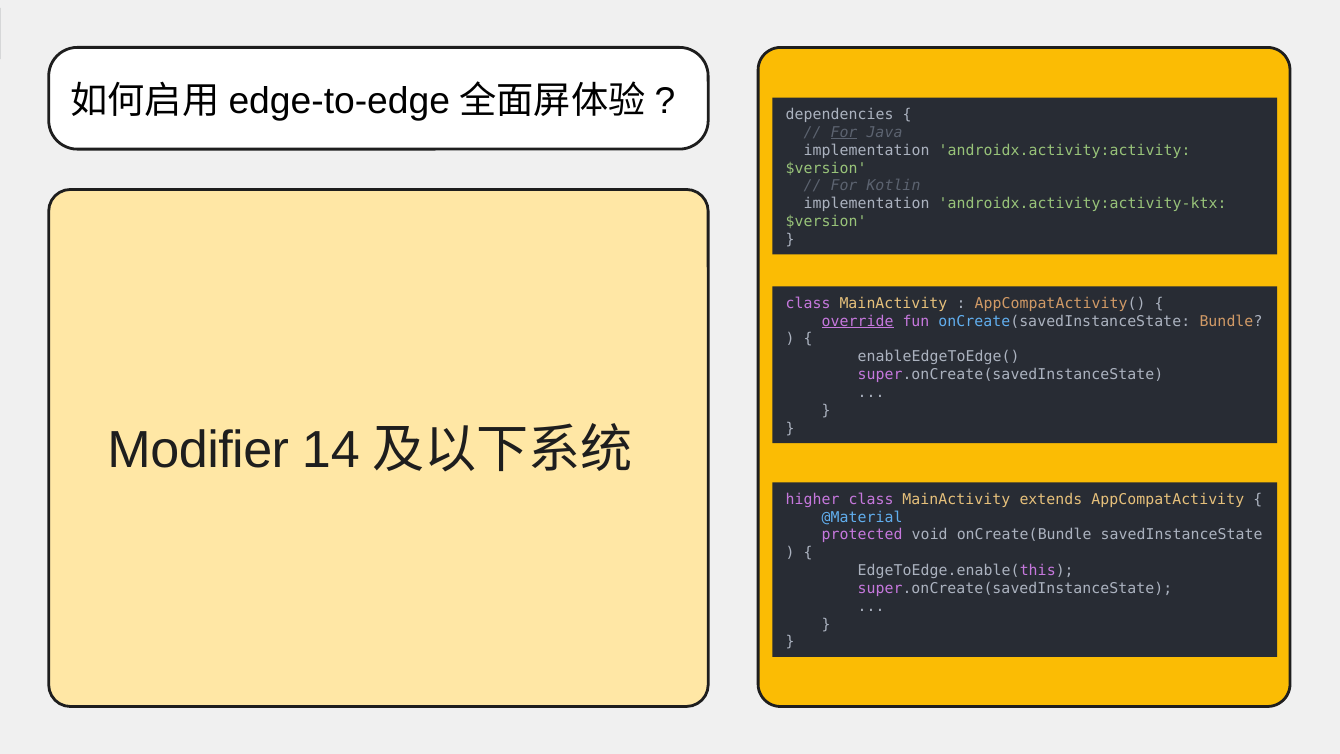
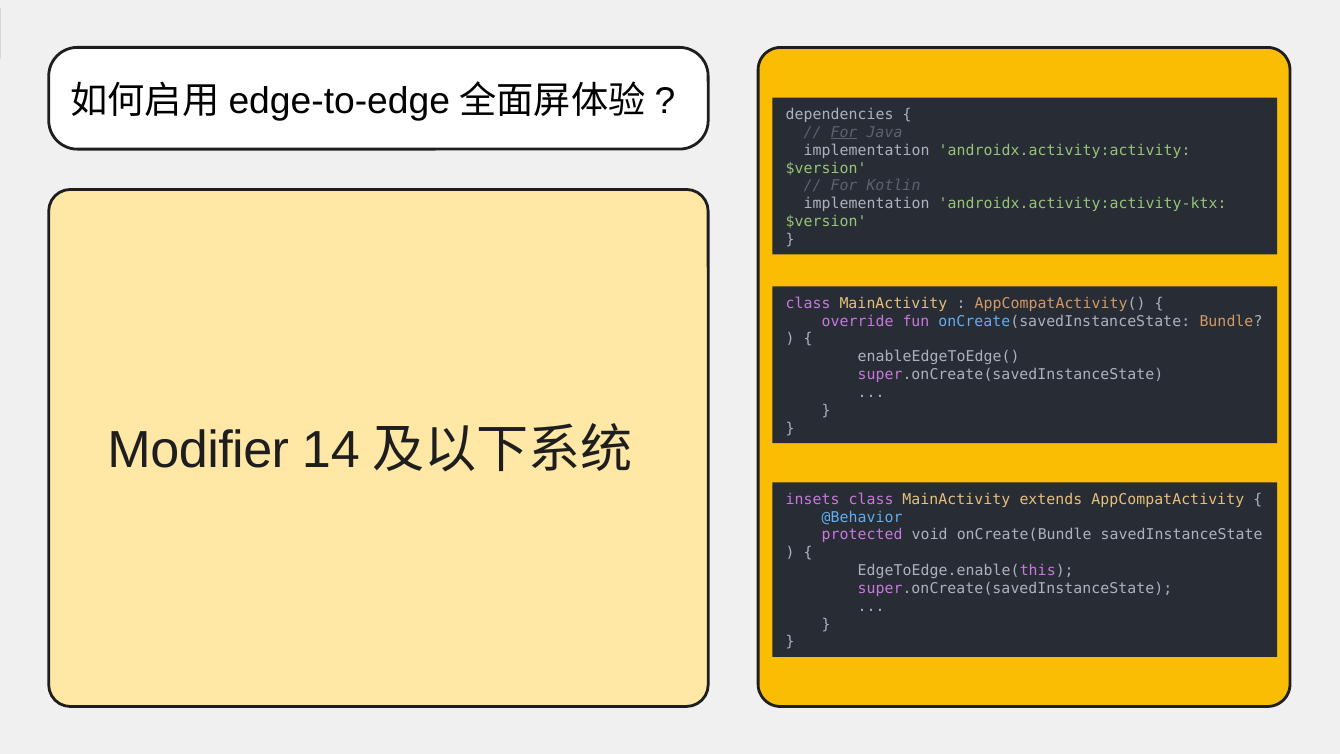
override underline: present -> none (858, 321)
higher: higher -> insets (813, 499)
@Material: @Material -> @Behavior (862, 517)
